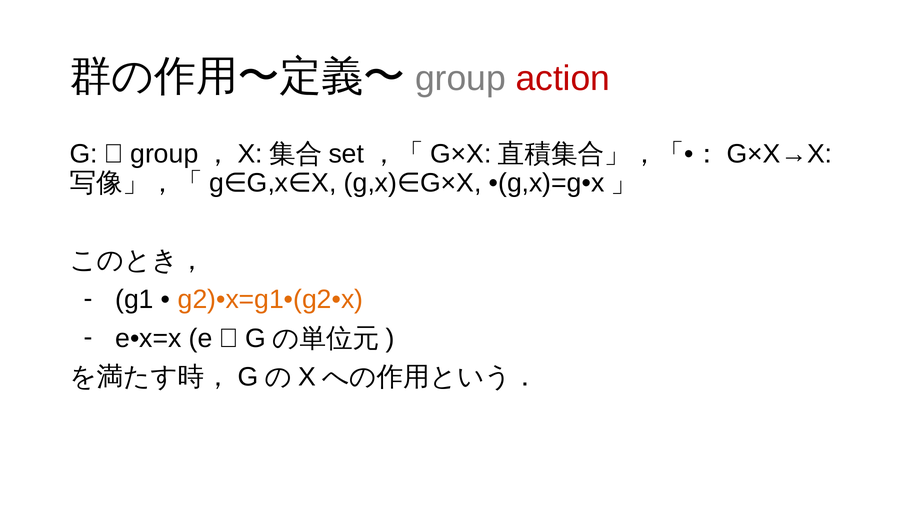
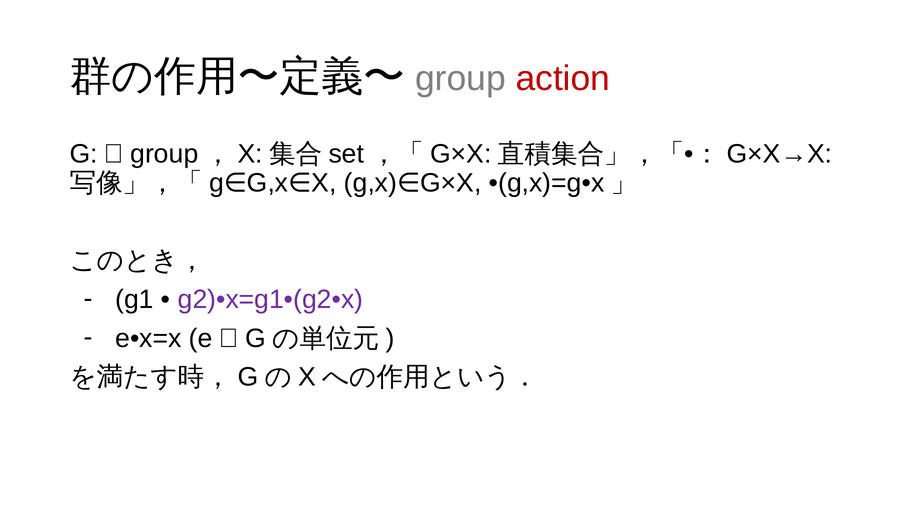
g2)•x=g1•(g2•x colour: orange -> purple (270, 300)
